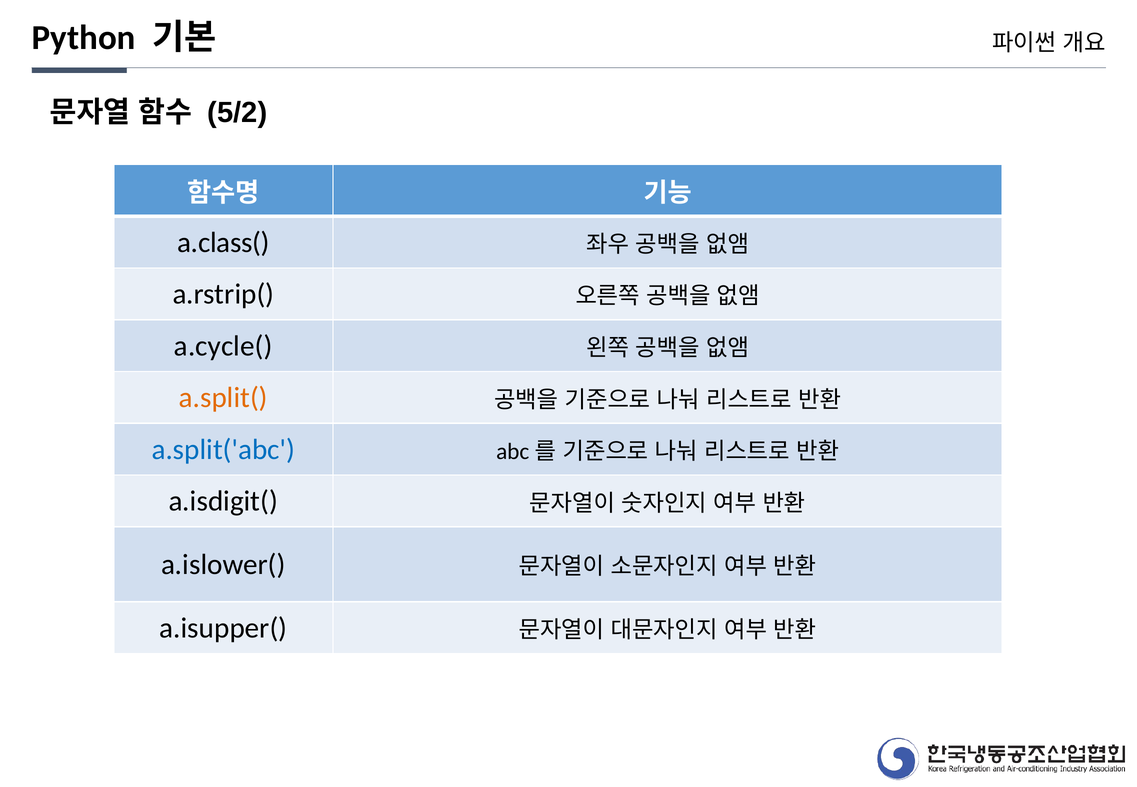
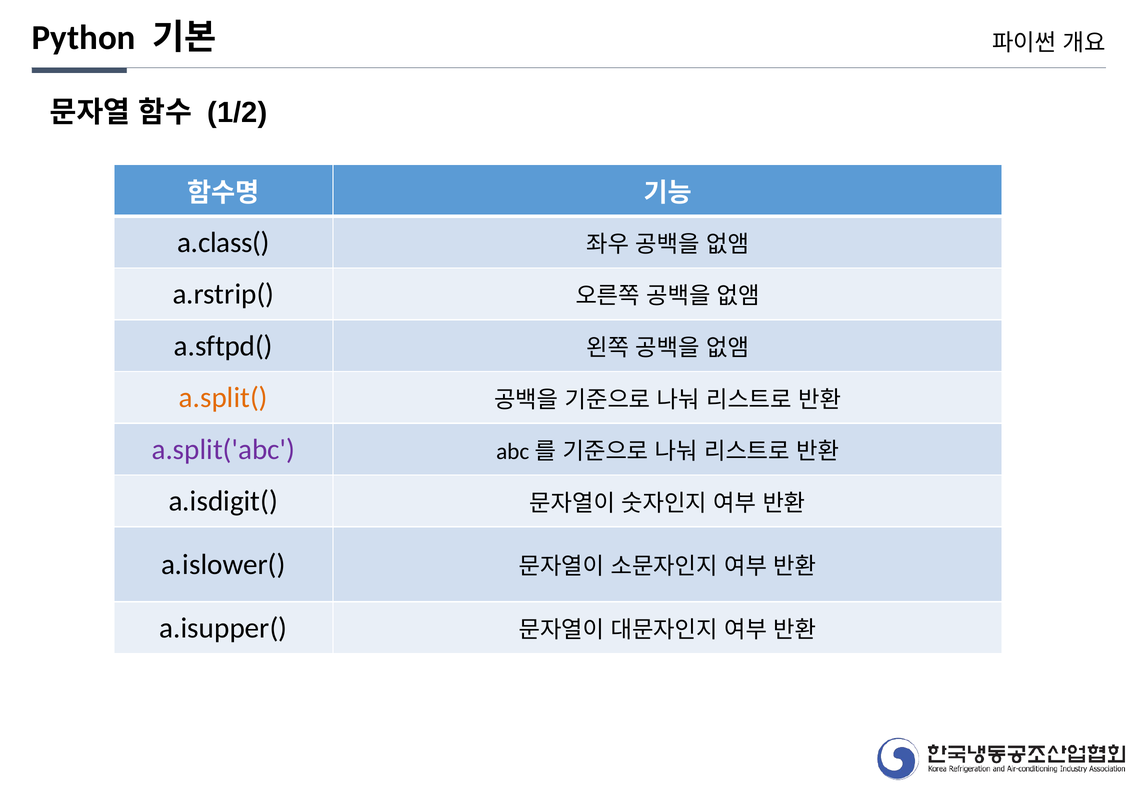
5/2: 5/2 -> 1/2 (237, 112)
a.cycle(: a.cycle( -> a.sftpd( (223, 346)
a.split('abc colour: blue -> purple (223, 450)
